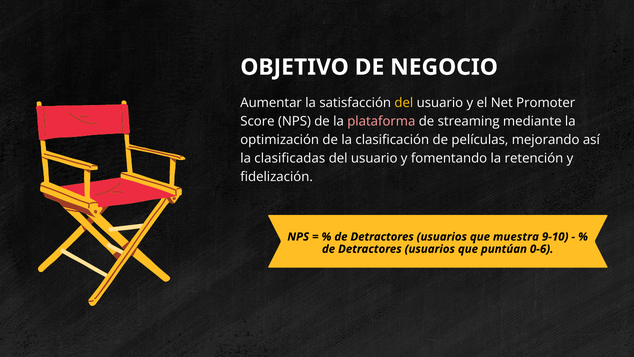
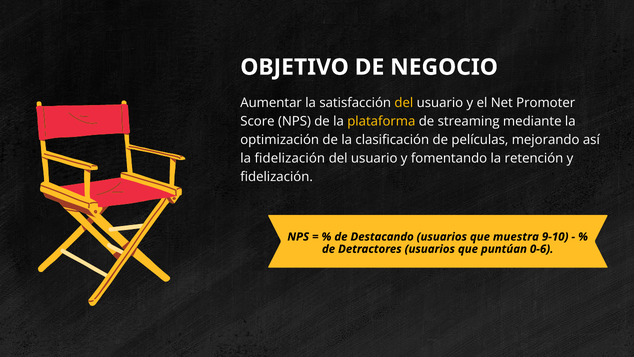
plataforma colour: pink -> yellow (381, 121)
la clasificadas: clasificadas -> fidelización (290, 158)
Detractores: Detractores -> Destacando (382, 237)
